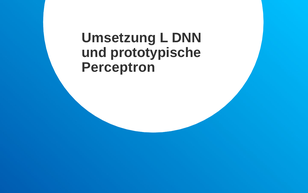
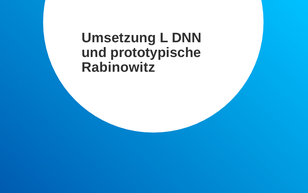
Perceptron: Perceptron -> Rabinowitz (118, 67)
